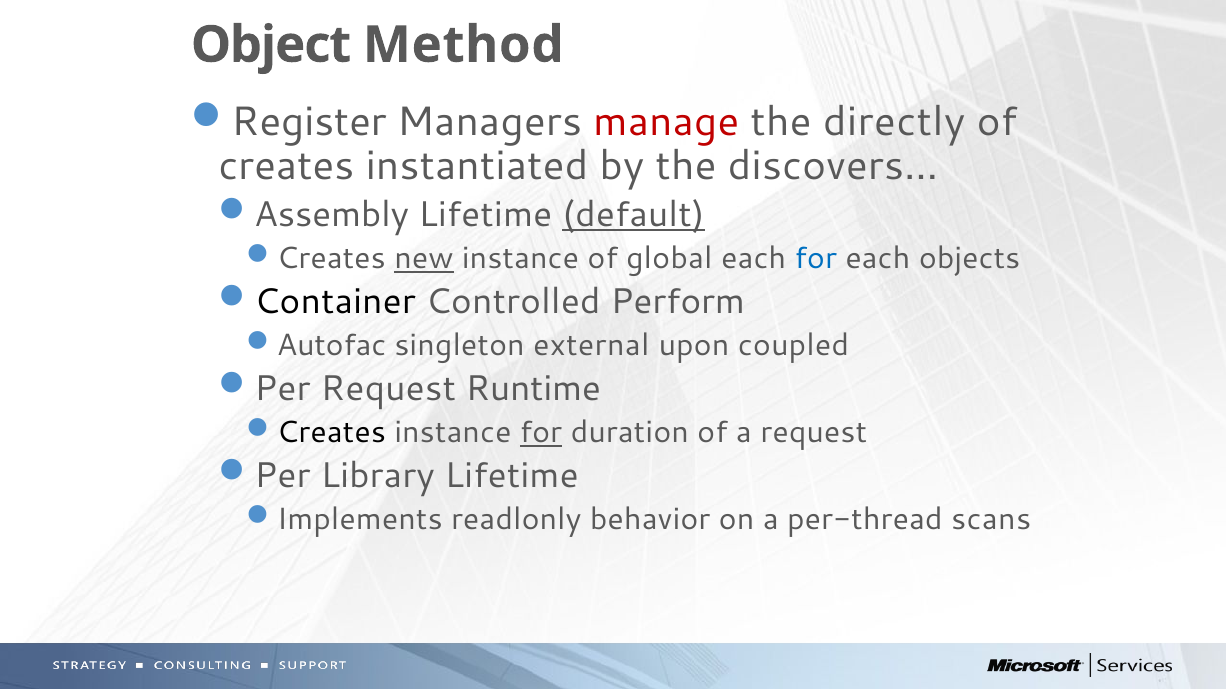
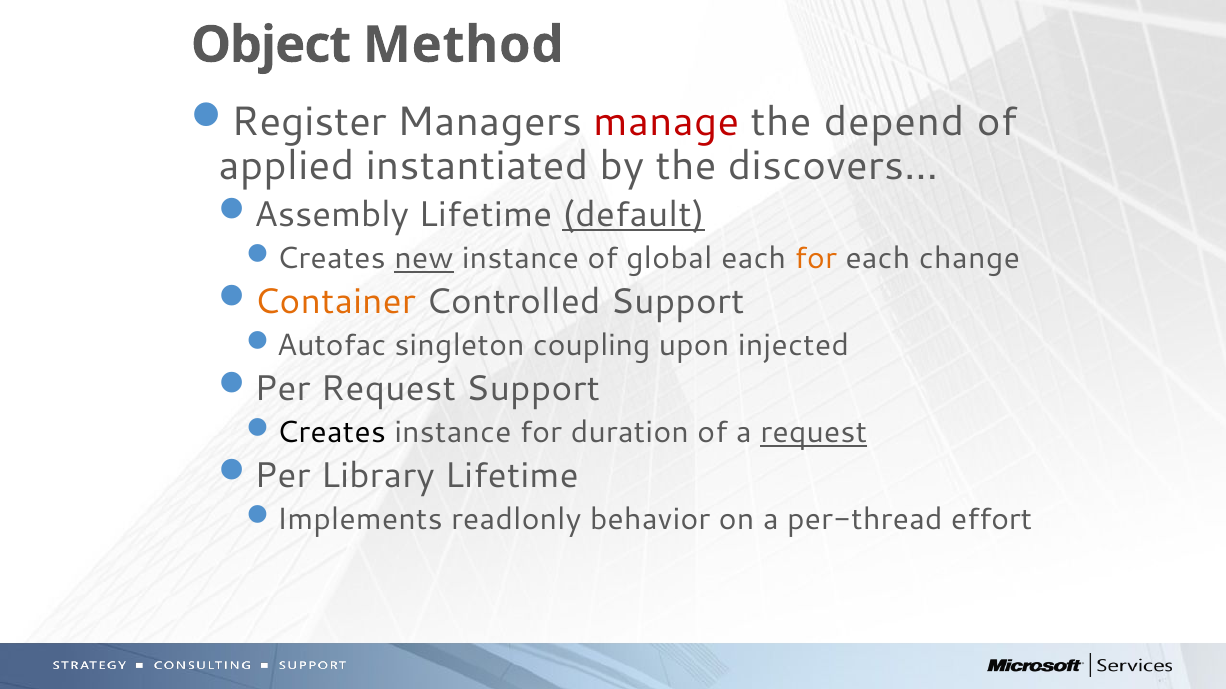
directly: directly -> depend (894, 122)
creates: creates -> applied (286, 166)
for colour: blue -> orange (816, 259)
objects: objects -> change (969, 259)
Container colour: black -> orange (335, 302)
Controlled Perform: Perform -> Support (678, 302)
external: external -> coupling (592, 346)
coupled: coupled -> injected (793, 346)
Request Runtime: Runtime -> Support (533, 389)
for underline: present -> none (541, 433)
request underline: none -> present (814, 433)
scans: scans -> effort (992, 520)
